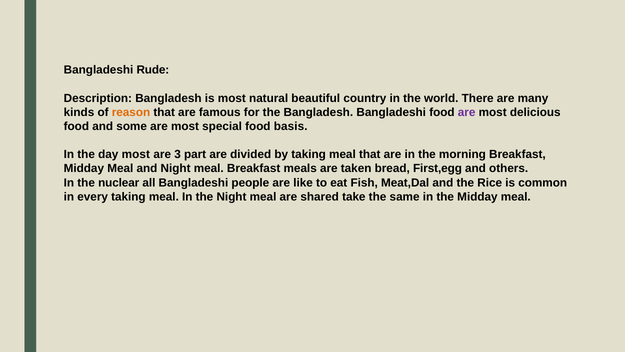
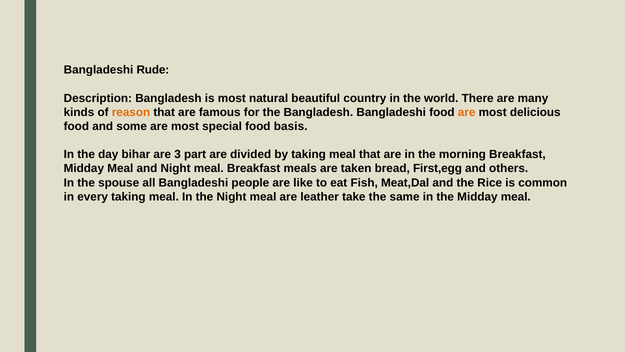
are colour: purple -> orange (467, 112)
day most: most -> bihar (136, 154)
nuclear: nuclear -> spouse (119, 182)
shared: shared -> leather (320, 196)
